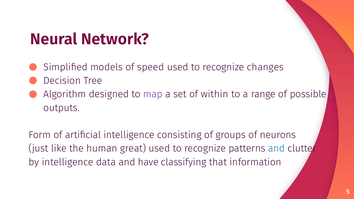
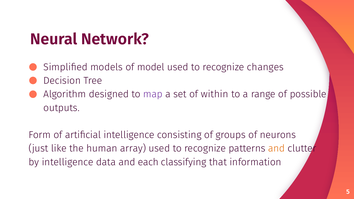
speed: speed -> model (151, 67)
great: great -> array (133, 149)
and colour: blue -> orange (277, 149)
have: have -> each (148, 162)
